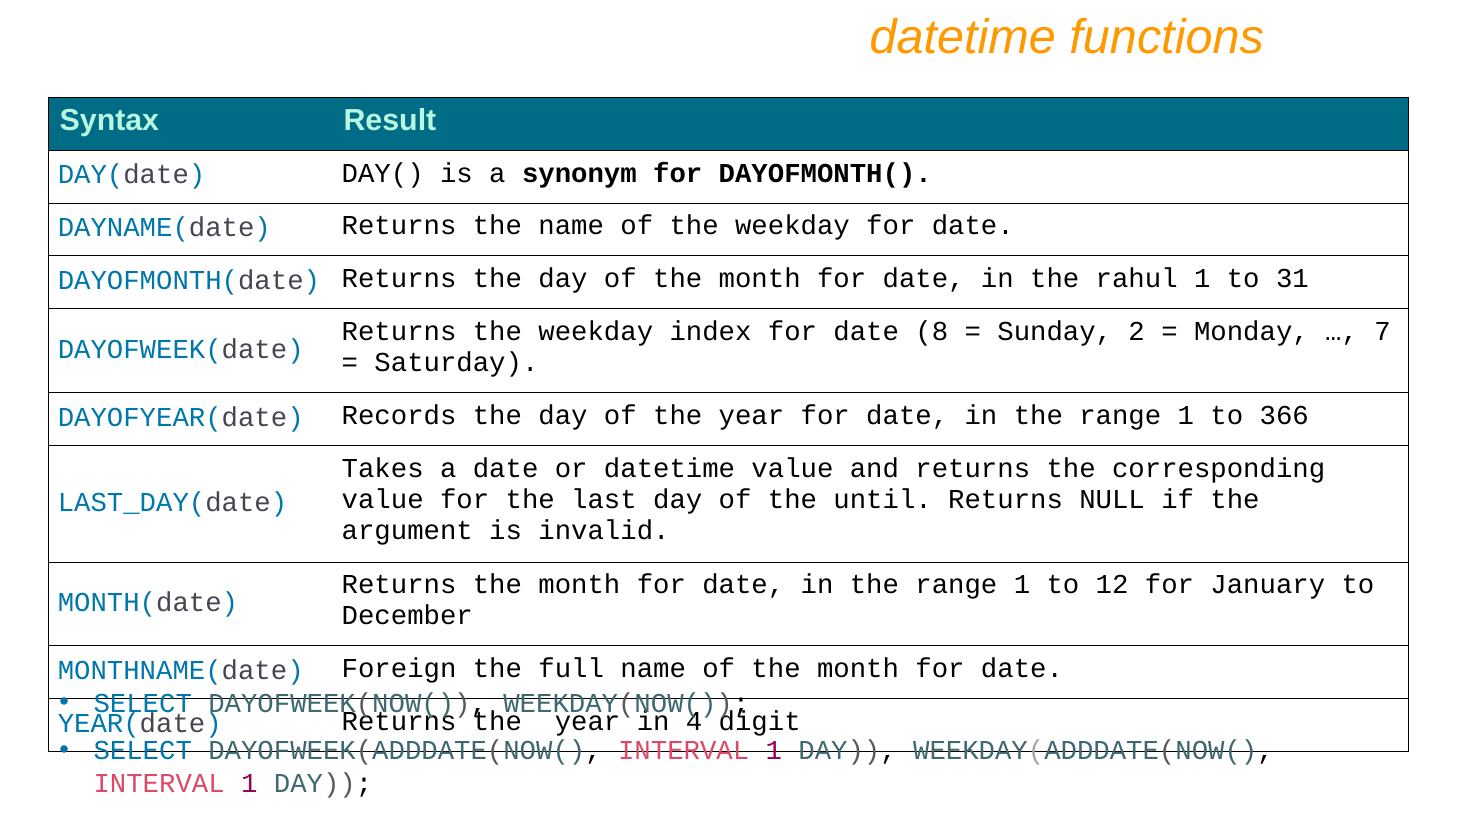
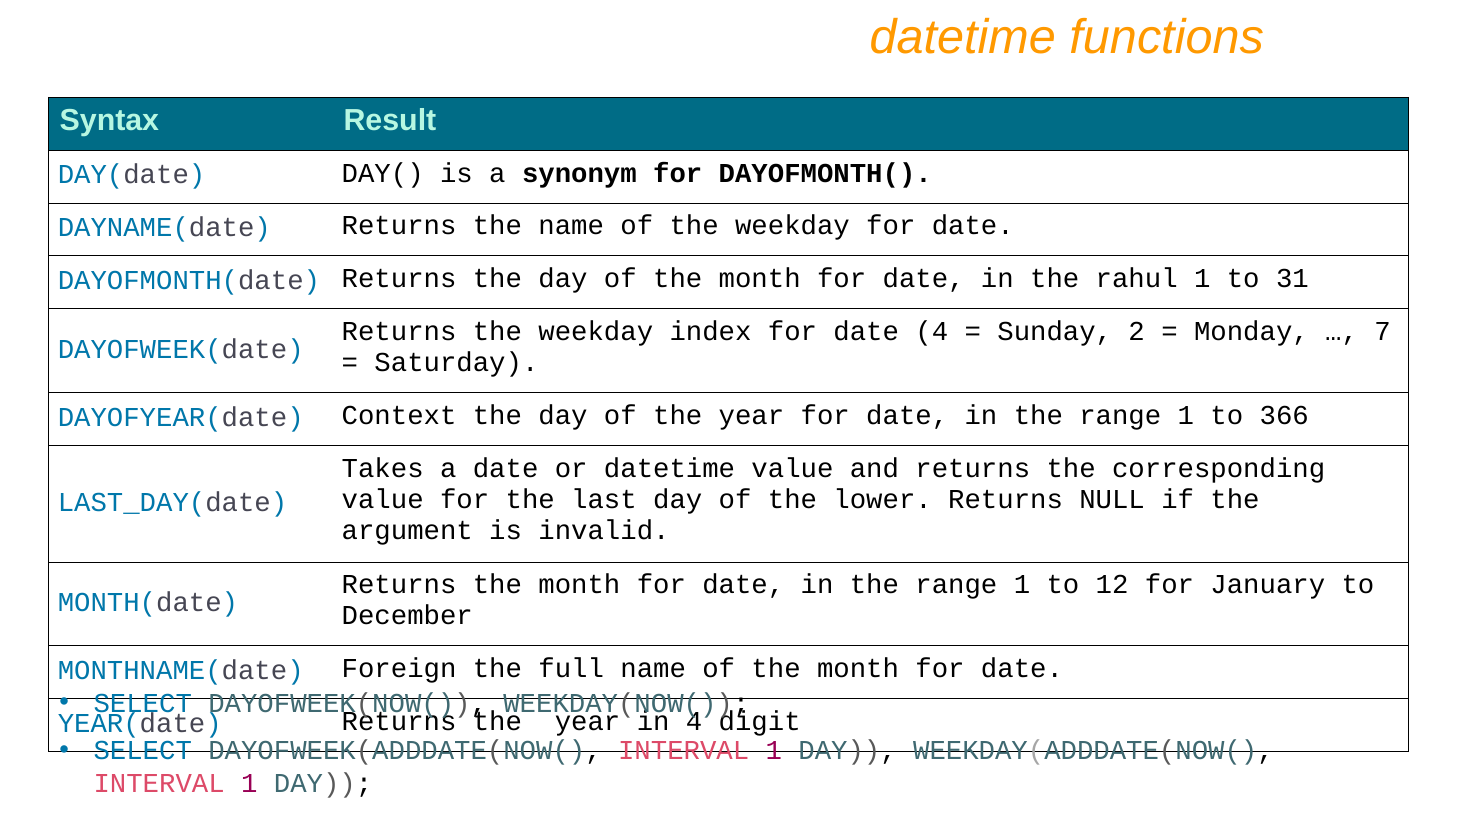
date 8: 8 -> 4 (932, 331)
Records: Records -> Context (399, 415)
until: until -> lower (883, 499)
